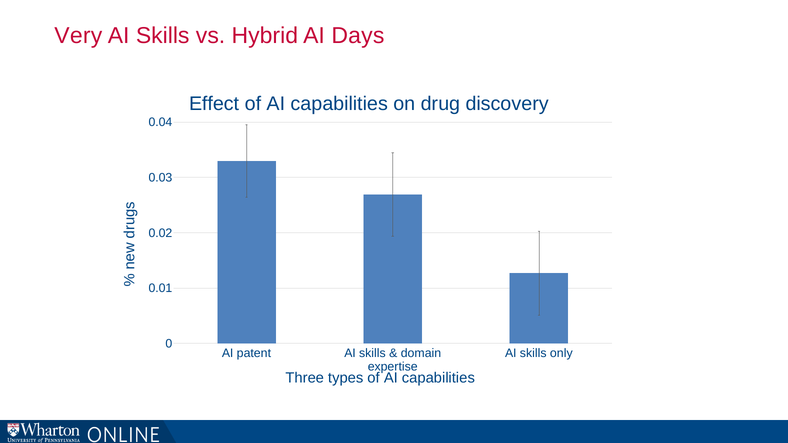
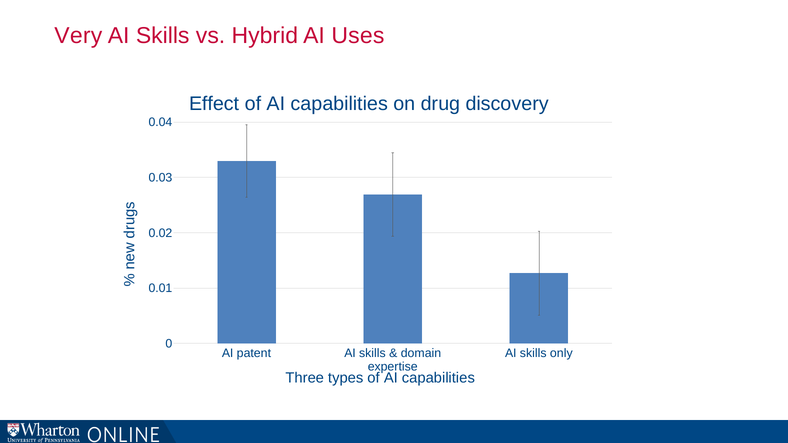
Days: Days -> Uses (358, 36)
